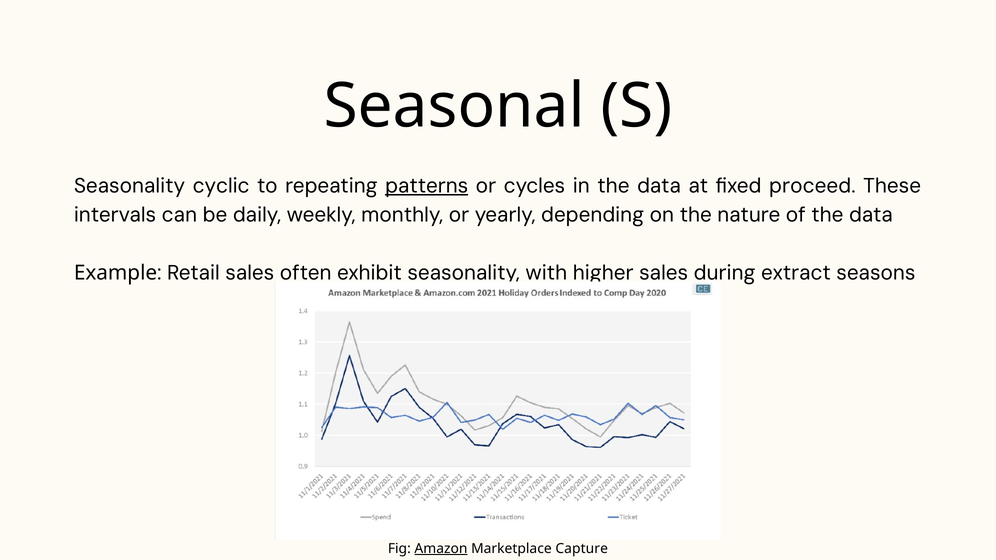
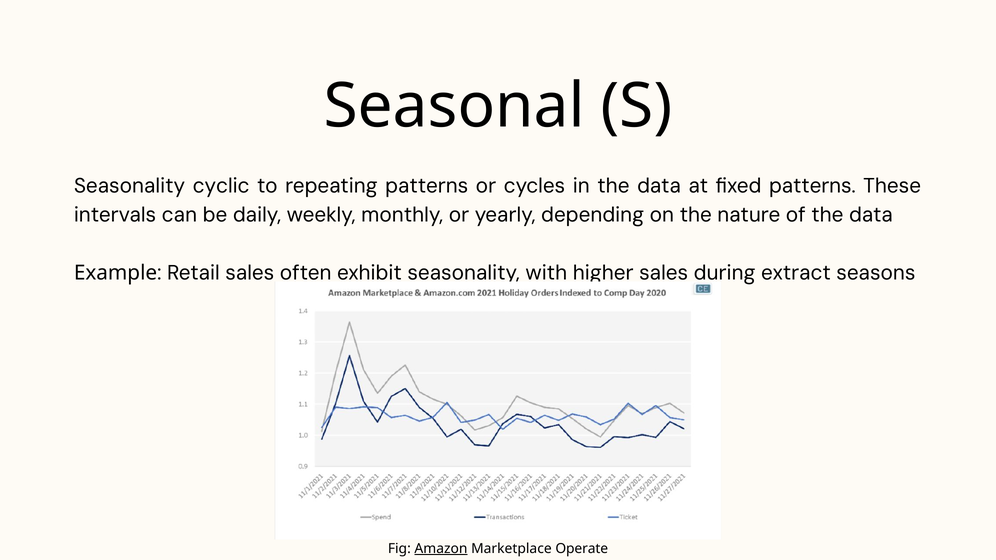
patterns underline: present -> none (427, 186)
fixed proceed: proceed -> patterns (812, 186)
Capture: Capture -> Operate (582, 549)
